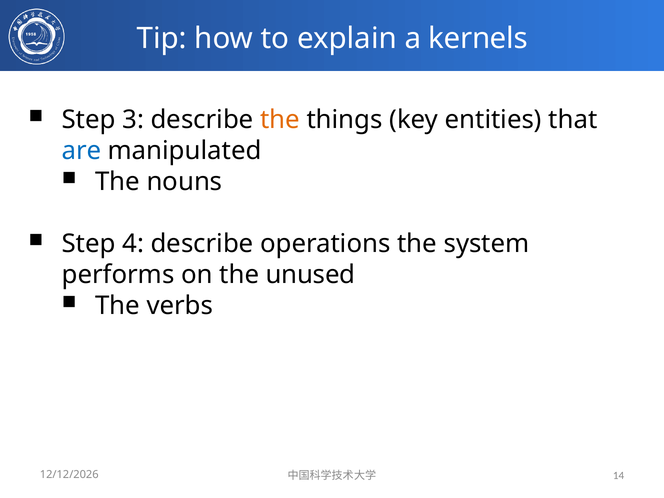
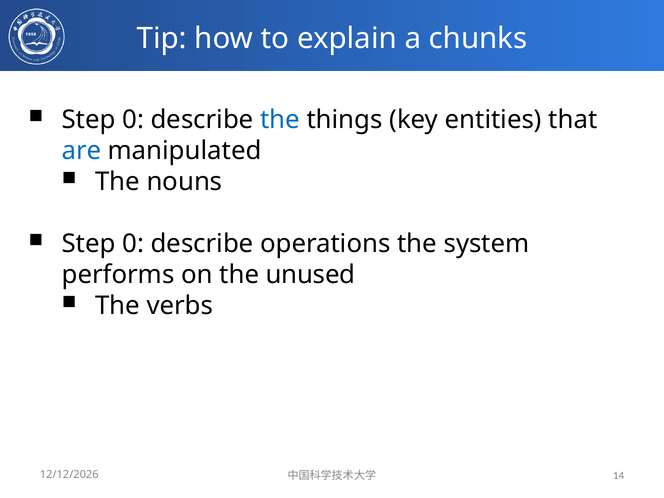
kernels: kernels -> chunks (478, 39)
3: 3 -> 0 (133, 120)
the colour: orange -> blue (280, 120)
4: 4 -> 0 (133, 244)
